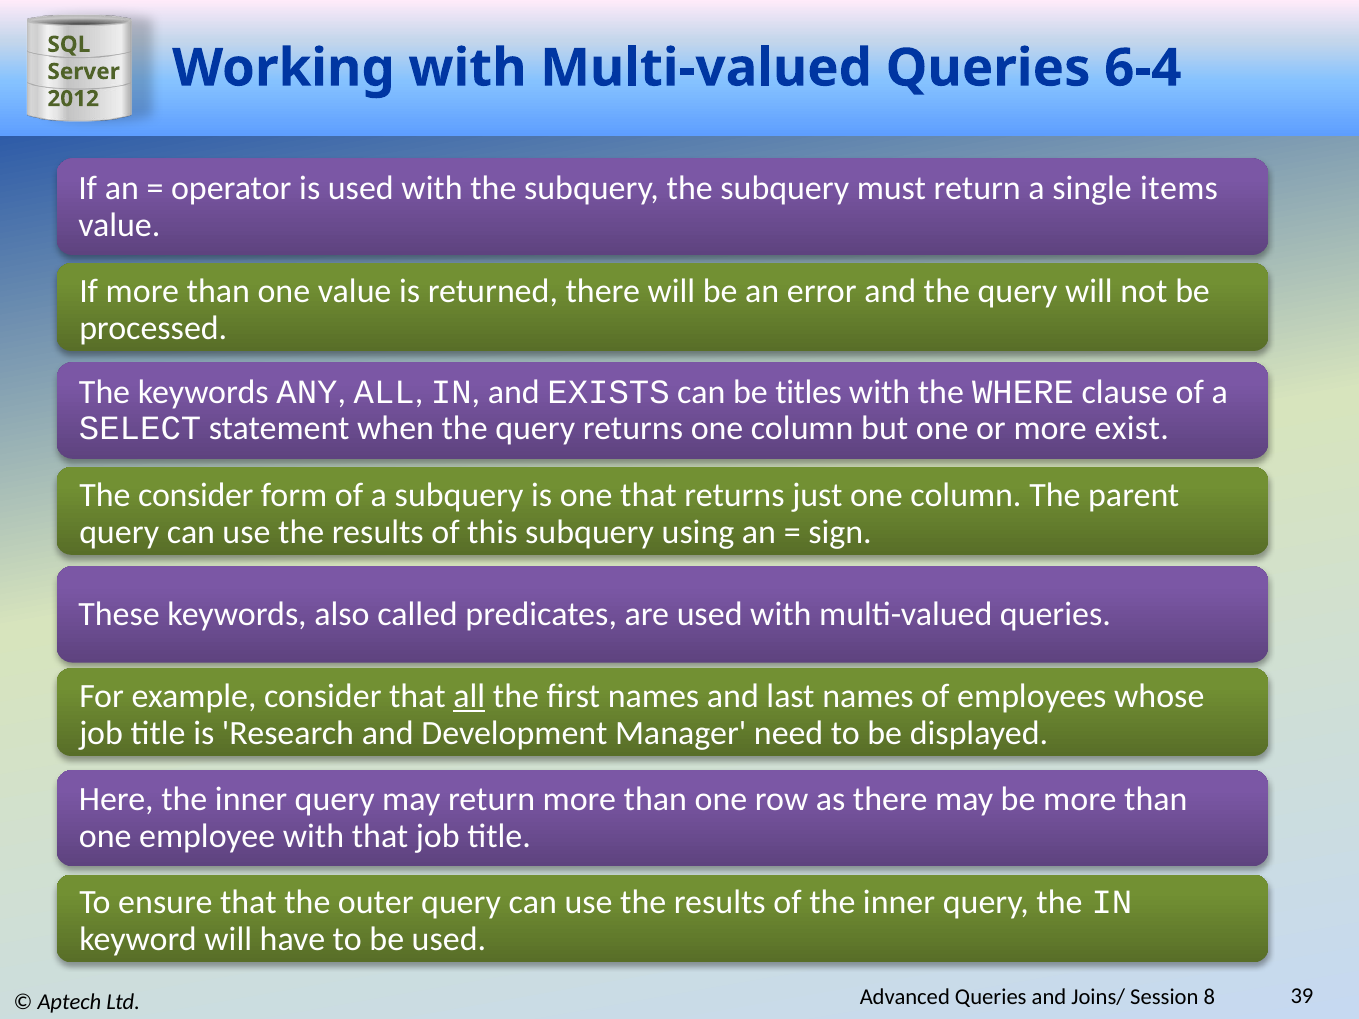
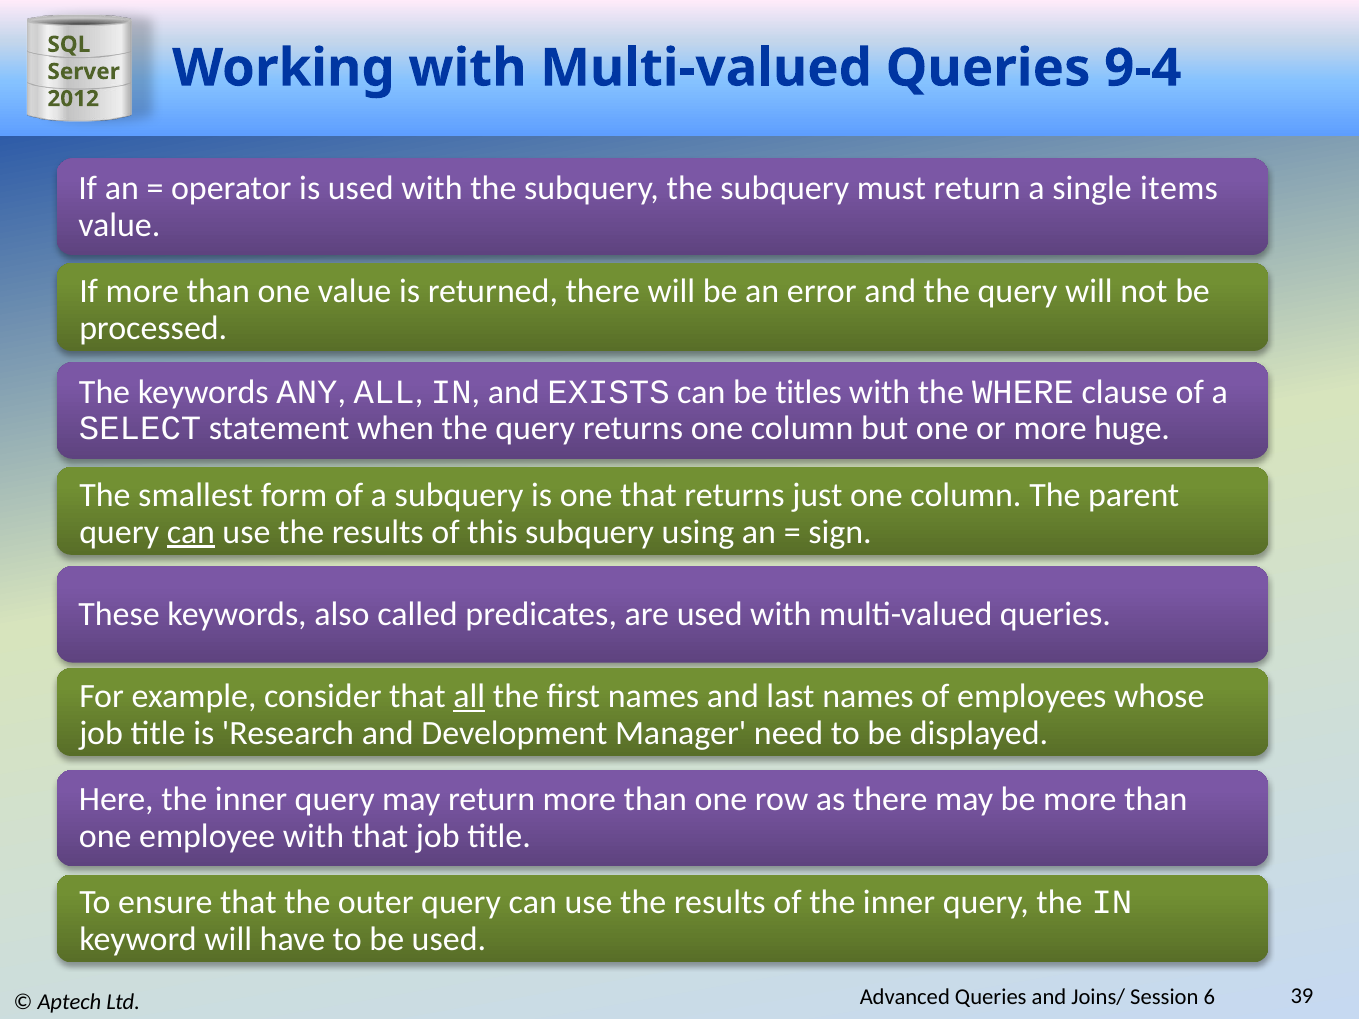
6-4: 6-4 -> 9-4 (1143, 68)
exist: exist -> huge (1132, 429)
The consider: consider -> smallest (196, 495)
can underline: none -> present (191, 532)
8: 8 -> 6 (1209, 997)
